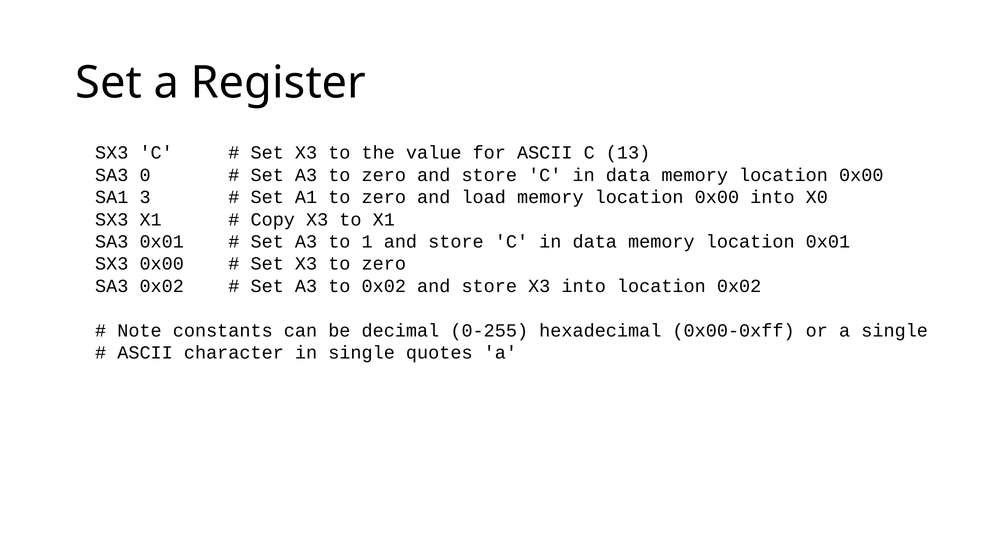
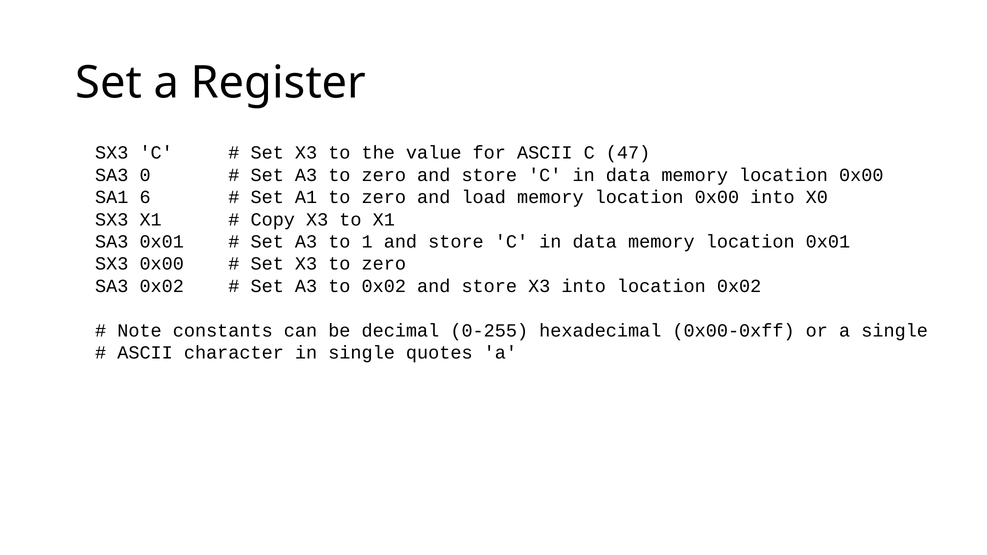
13: 13 -> 47 (628, 153)
3: 3 -> 6 (145, 197)
